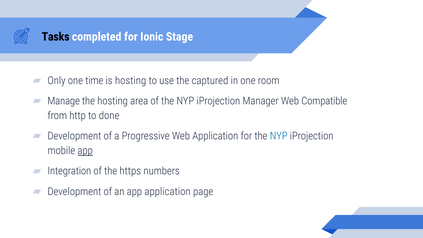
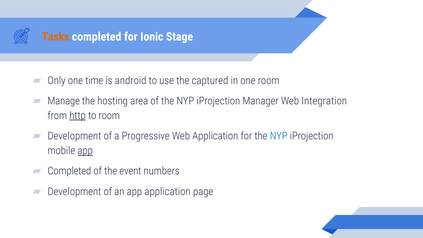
Tasks colour: black -> orange (56, 37)
is hosting: hosting -> android (131, 81)
Compatible: Compatible -> Integration (324, 101)
http underline: none -> present (78, 116)
to done: done -> room (109, 116)
Integration: Integration -> Completed (69, 171)
https: https -> event (130, 171)
